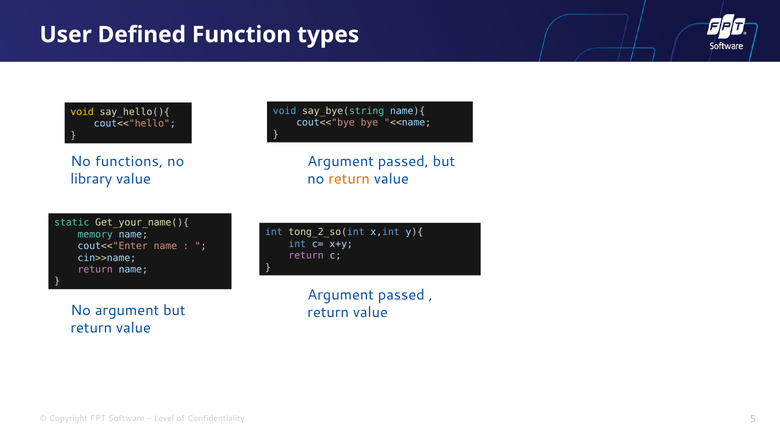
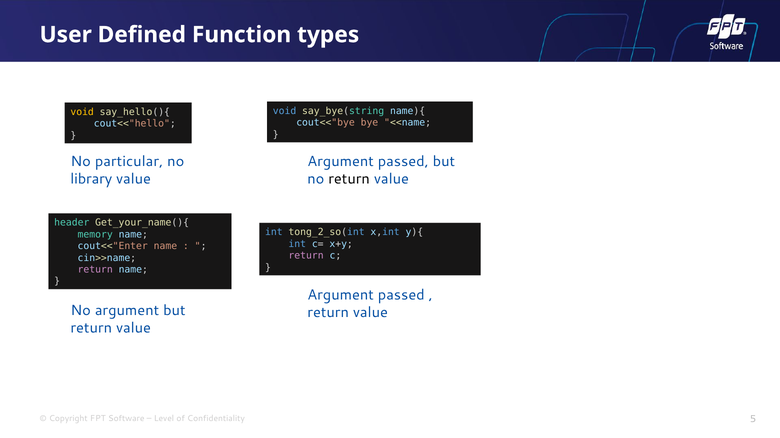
functions: functions -> particular (129, 162)
return colour: orange -> black (349, 179)
static: static -> header (72, 223)
